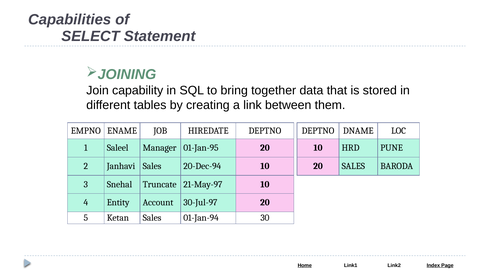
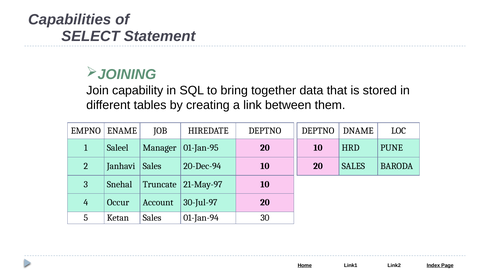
Entity: Entity -> Occur (118, 202)
